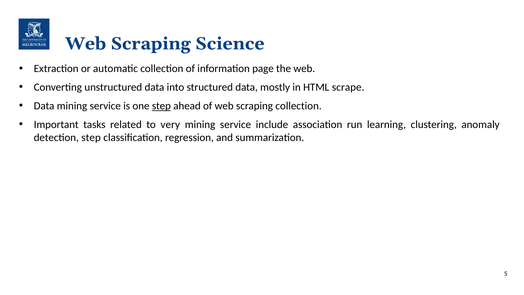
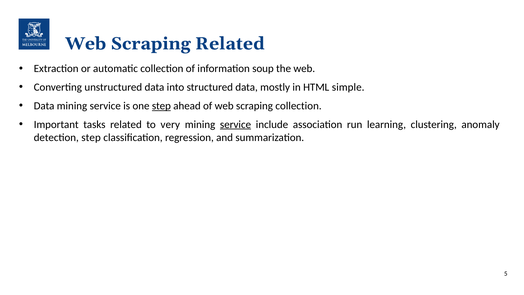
Scraping Science: Science -> Related (230, 44)
page: page -> soup (263, 69)
scrape: scrape -> simple (348, 87)
service underline: none -> present (236, 124)
